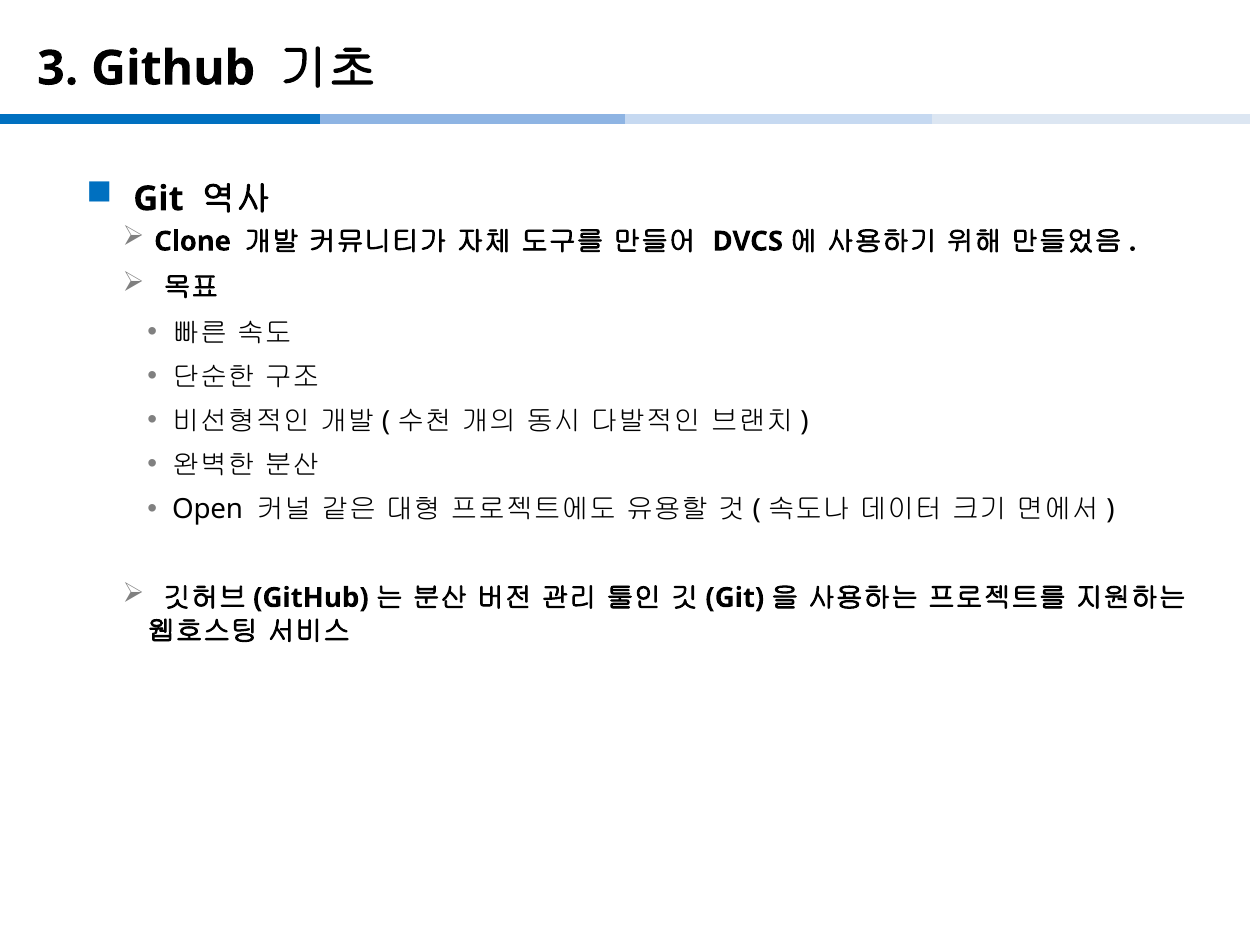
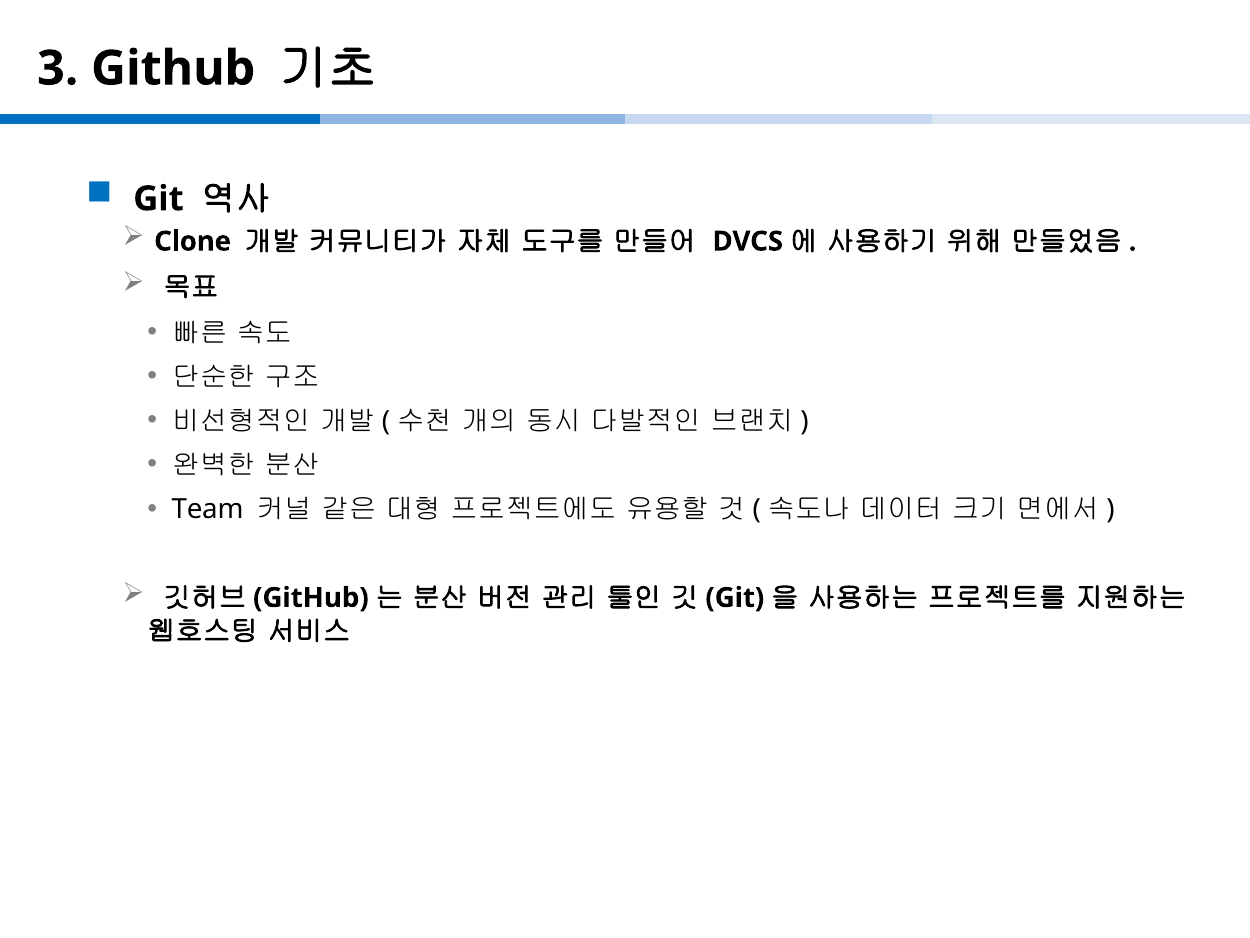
Open: Open -> Team (208, 509)
